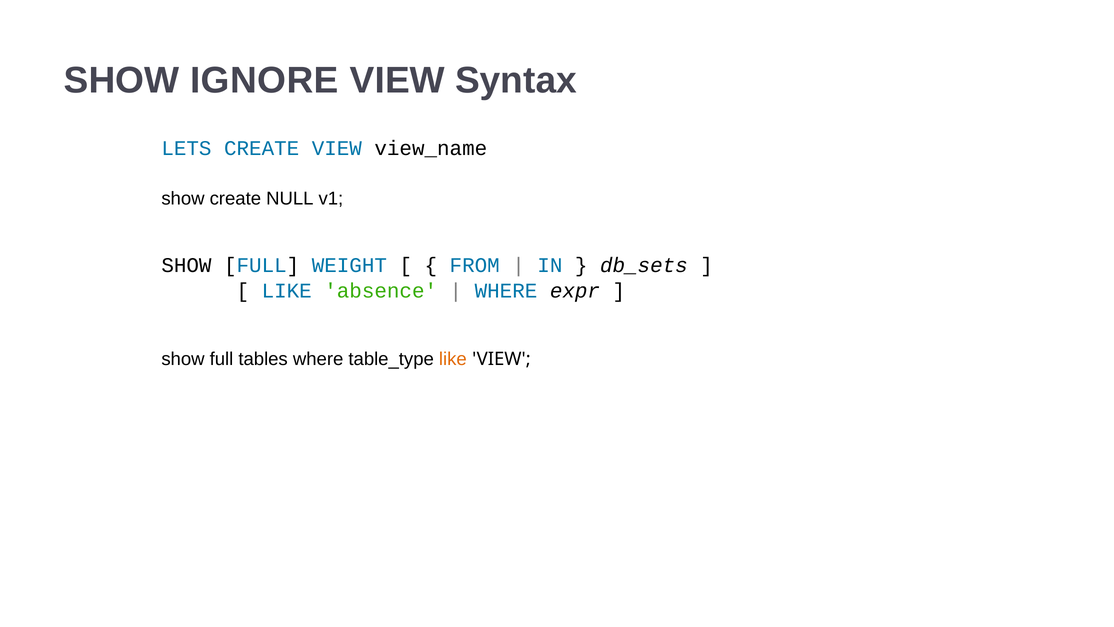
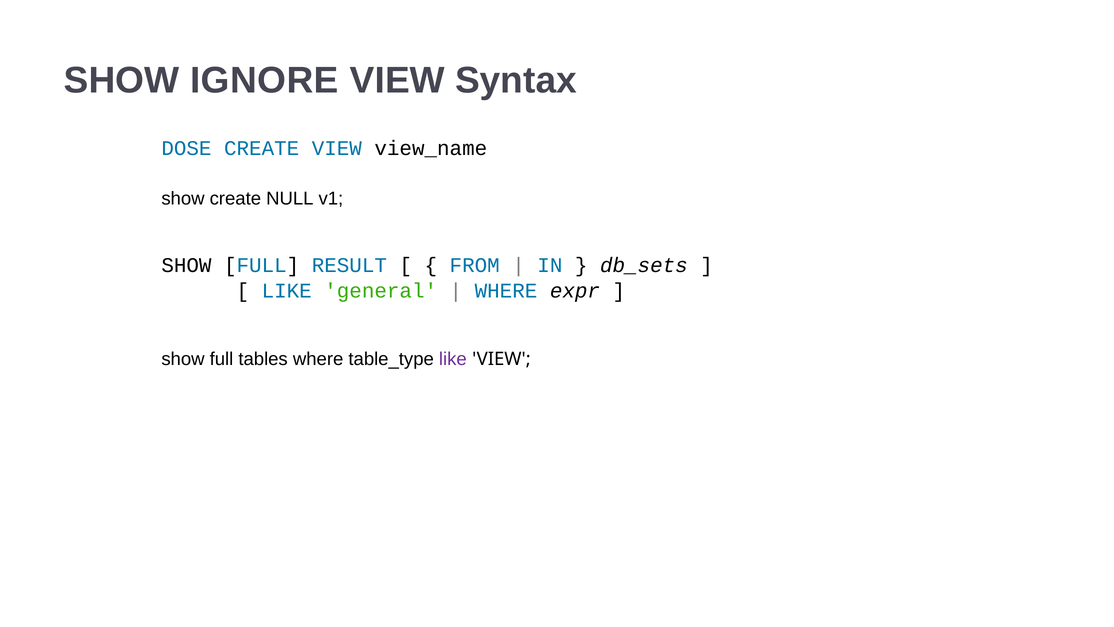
LETS: LETS -> DOSE (186, 148)
WEIGHT: WEIGHT -> RESULT (349, 265)
absence: absence -> general (381, 290)
like colour: orange -> purple (453, 359)
